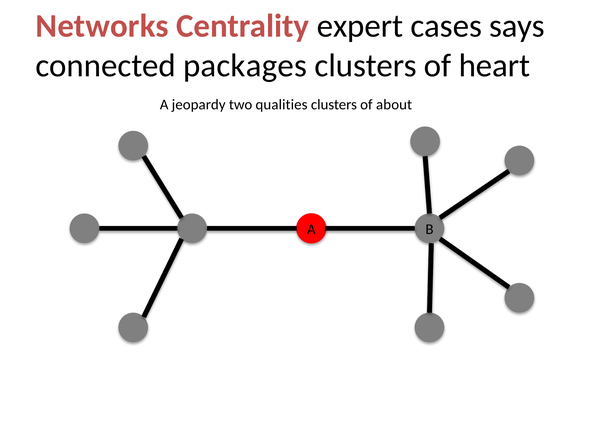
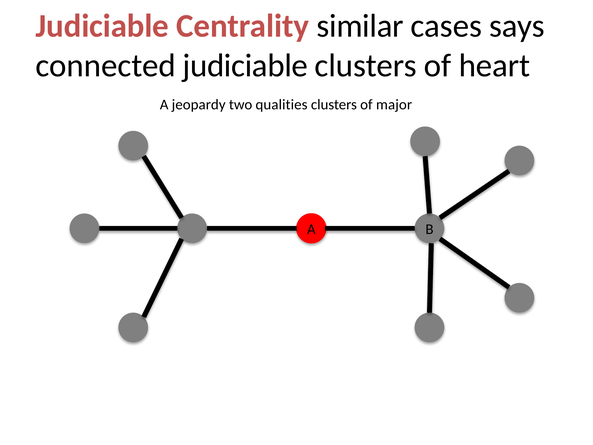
Networks: Networks -> Judiciable (102, 26)
expert: expert -> similar (360, 26)
connected packages: packages -> judiciable (245, 66)
about: about -> major (394, 105)
